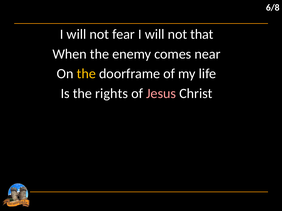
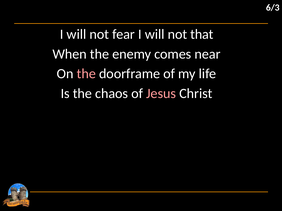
6/8: 6/8 -> 6/3 (273, 8)
the colour: yellow -> pink (86, 74)
rights: rights -> chaos (112, 94)
